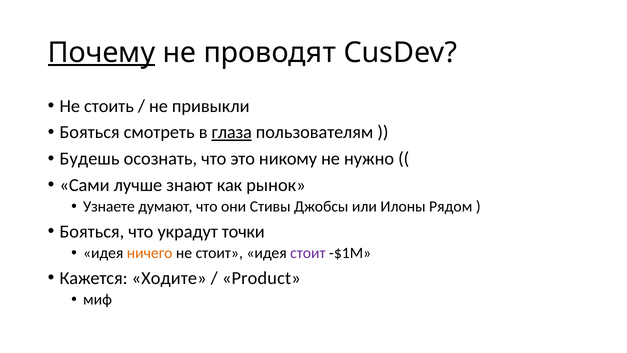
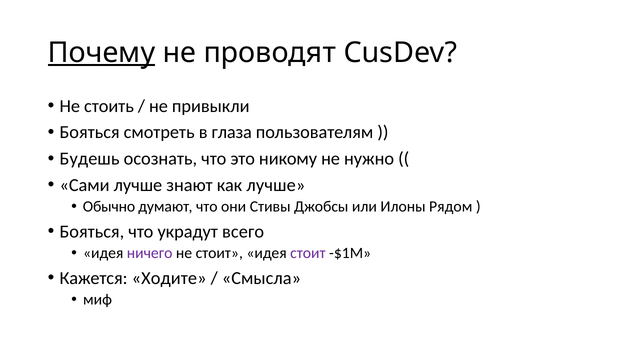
глаза underline: present -> none (232, 132)
как рынок: рынок -> лучше (276, 185)
Узнаете: Узнаете -> Обычно (109, 206)
точки: точки -> всего (243, 231)
ничего colour: orange -> purple (150, 253)
Product: Product -> Смысла (261, 278)
